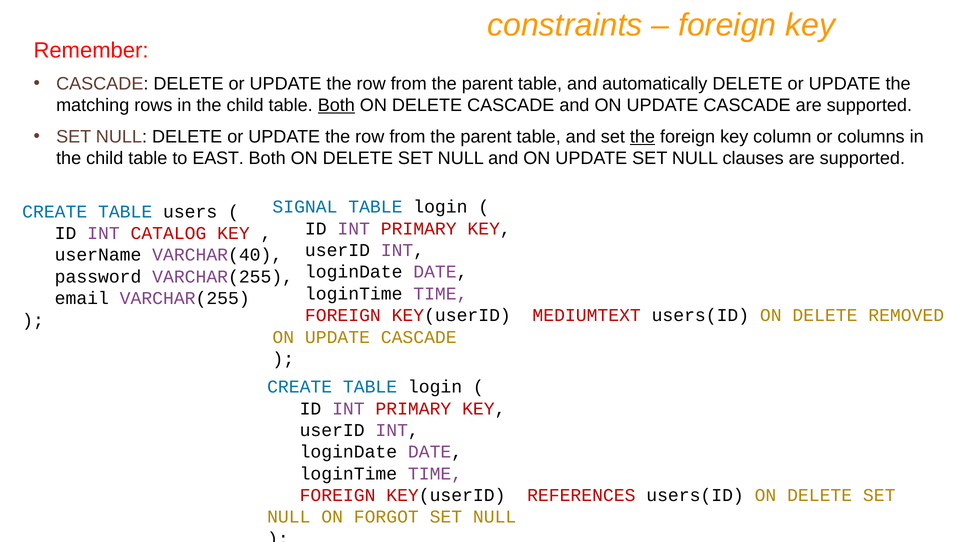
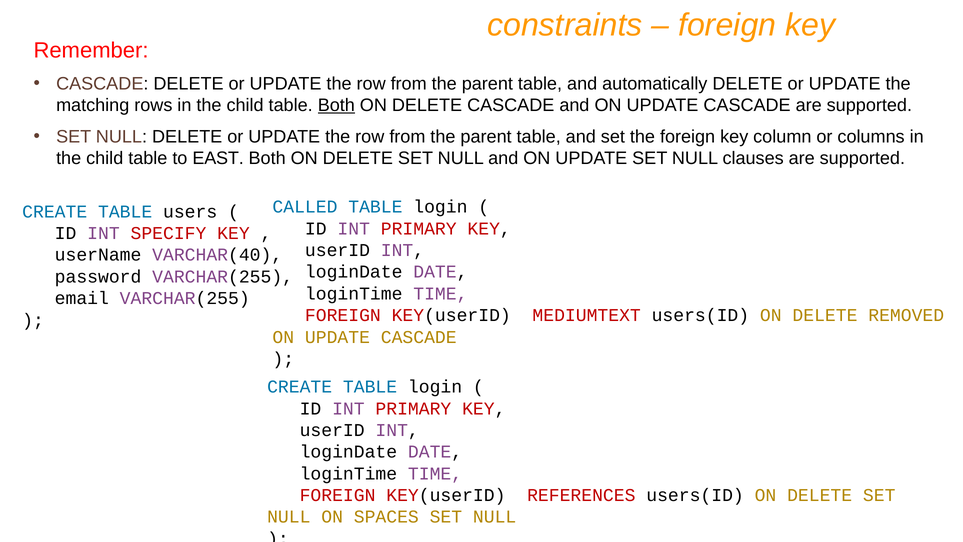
the underline: present -> none (642, 137)
SIGNAL: SIGNAL -> CALLED (305, 207)
CATALOG: CATALOG -> SPECIFY (168, 233)
FORGOT: FORGOT -> SPACES (386, 517)
